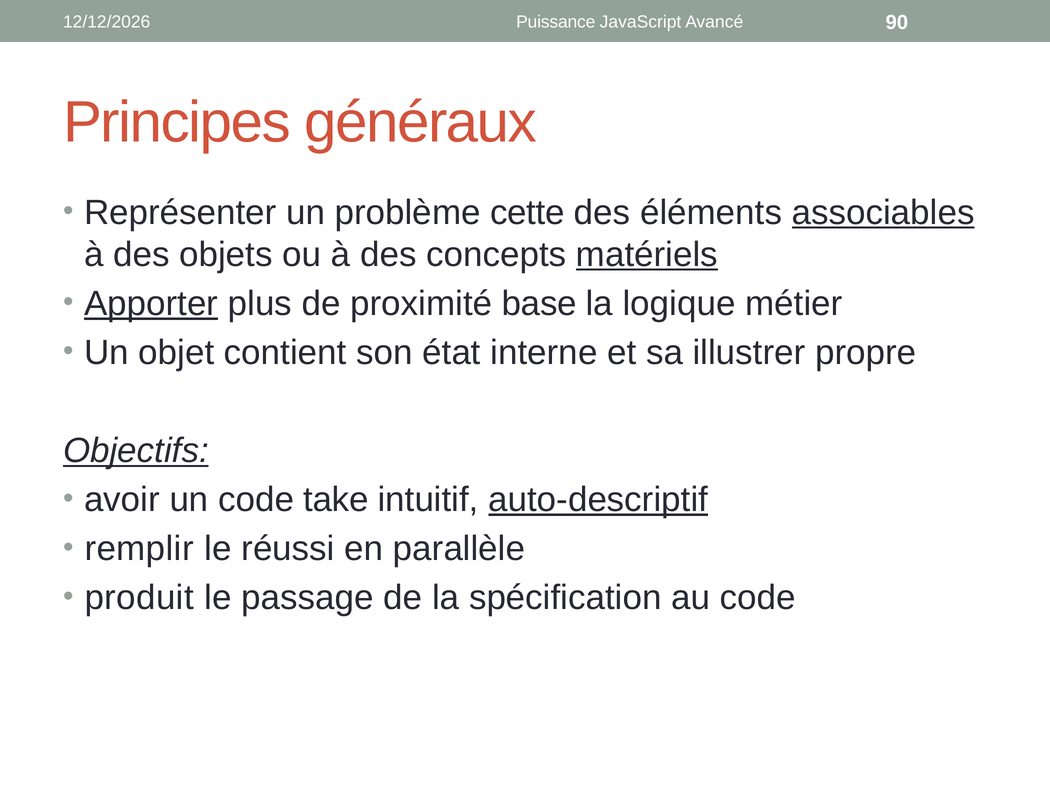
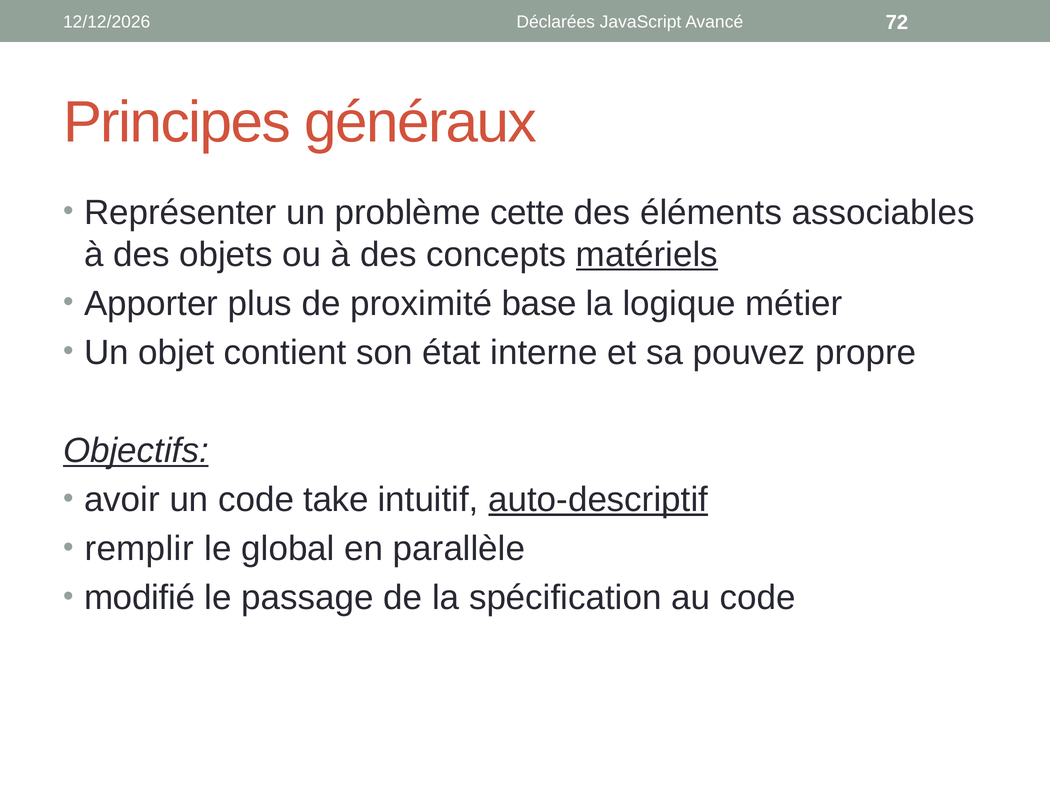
Puissance: Puissance -> Déclarées (556, 22)
90: 90 -> 72 (897, 22)
associables underline: present -> none (883, 212)
Apporter underline: present -> none (151, 303)
illustrer: illustrer -> pouvez (749, 352)
réussi: réussi -> global (288, 548)
produit: produit -> modifié (139, 597)
